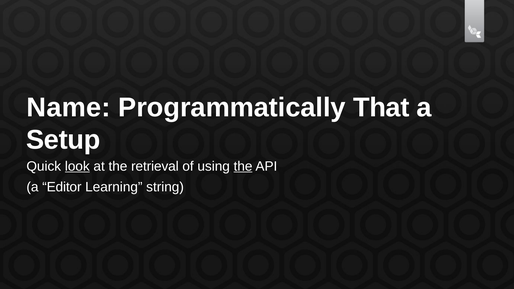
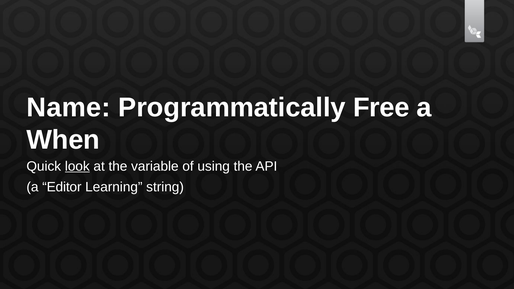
That: That -> Free (381, 108)
Setup: Setup -> When (63, 140)
retrieval: retrieval -> variable (155, 166)
the underline: present -> none (243, 166)
